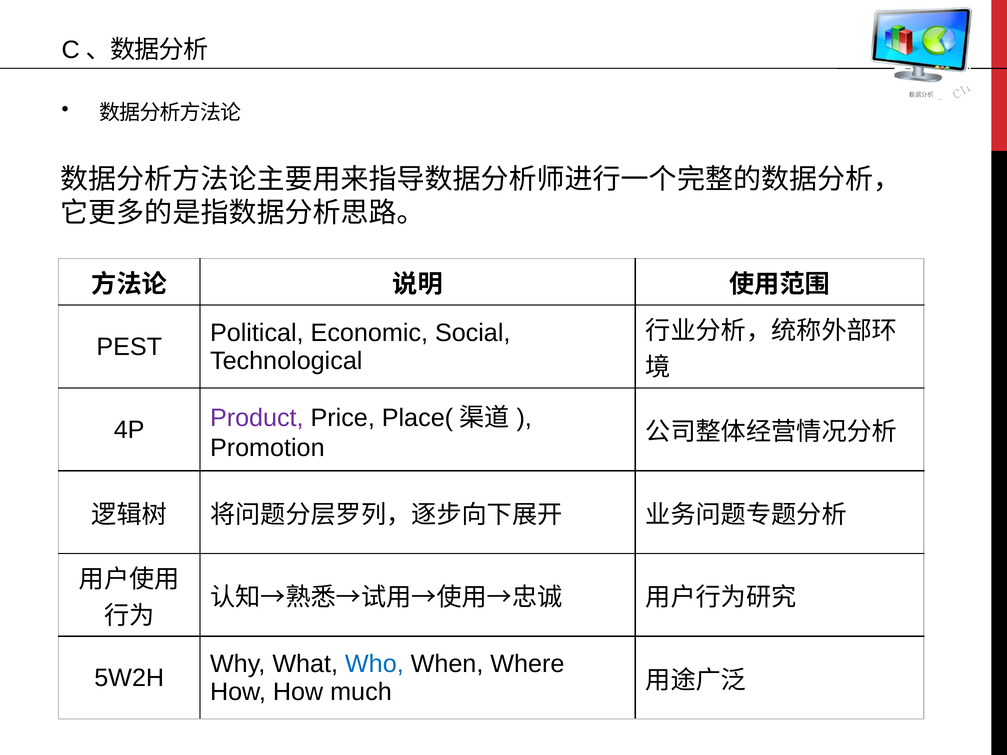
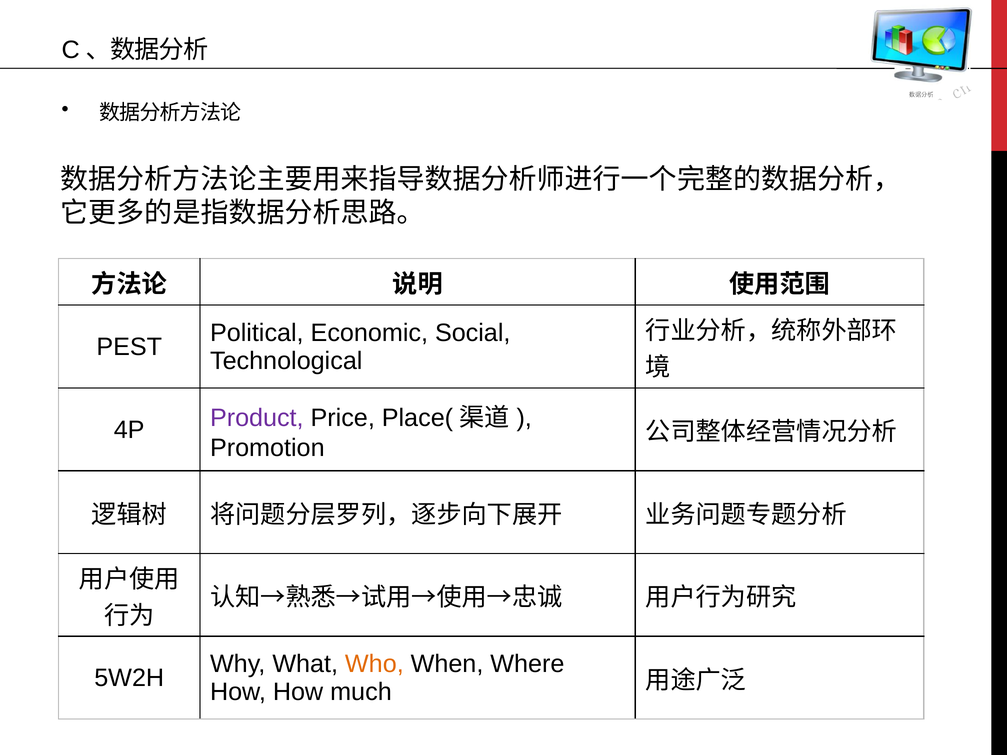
Who colour: blue -> orange (374, 664)
